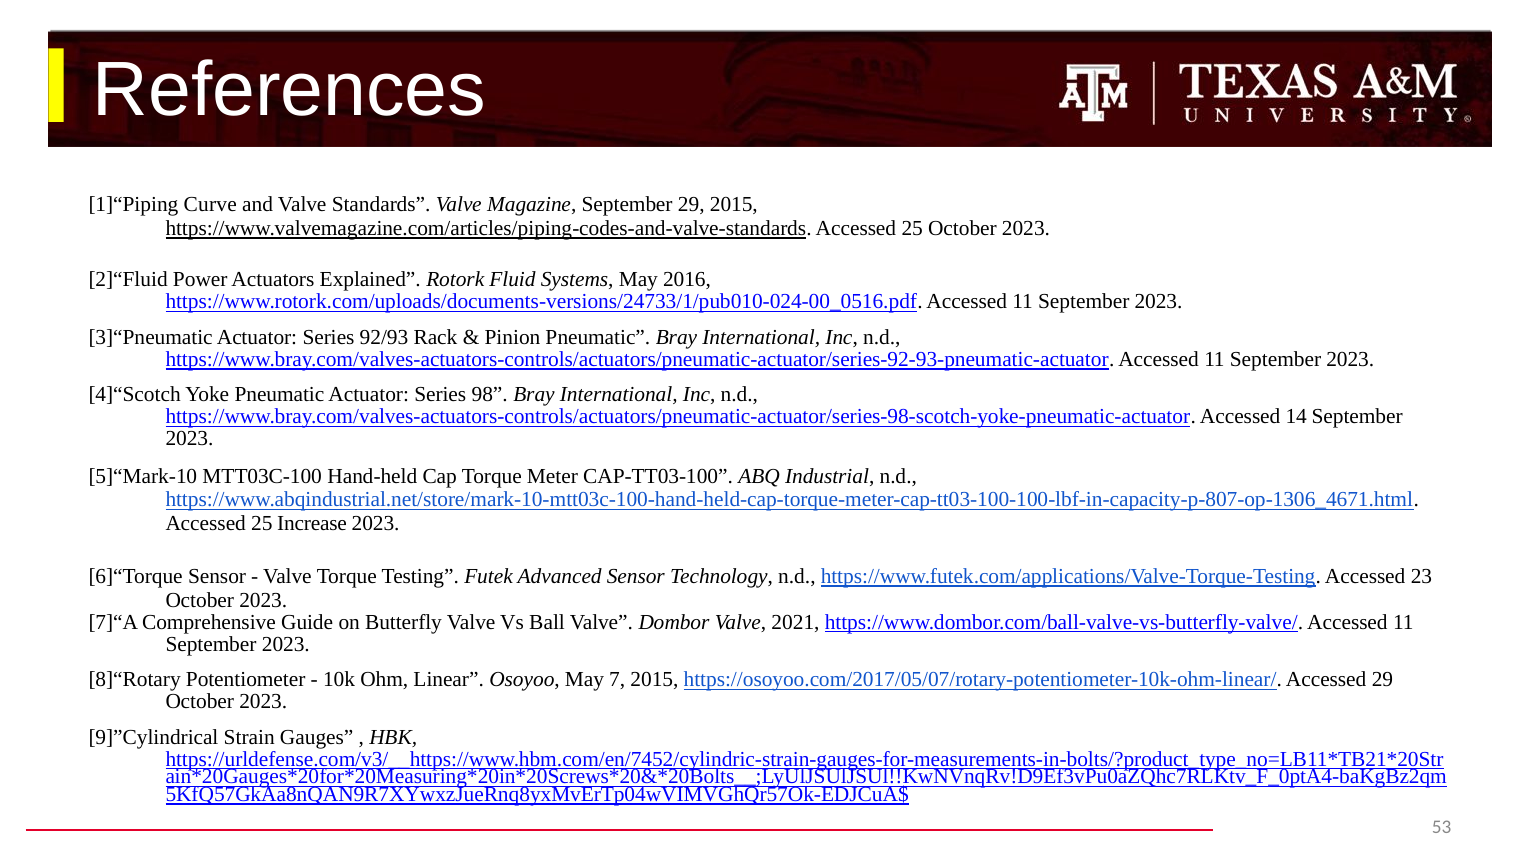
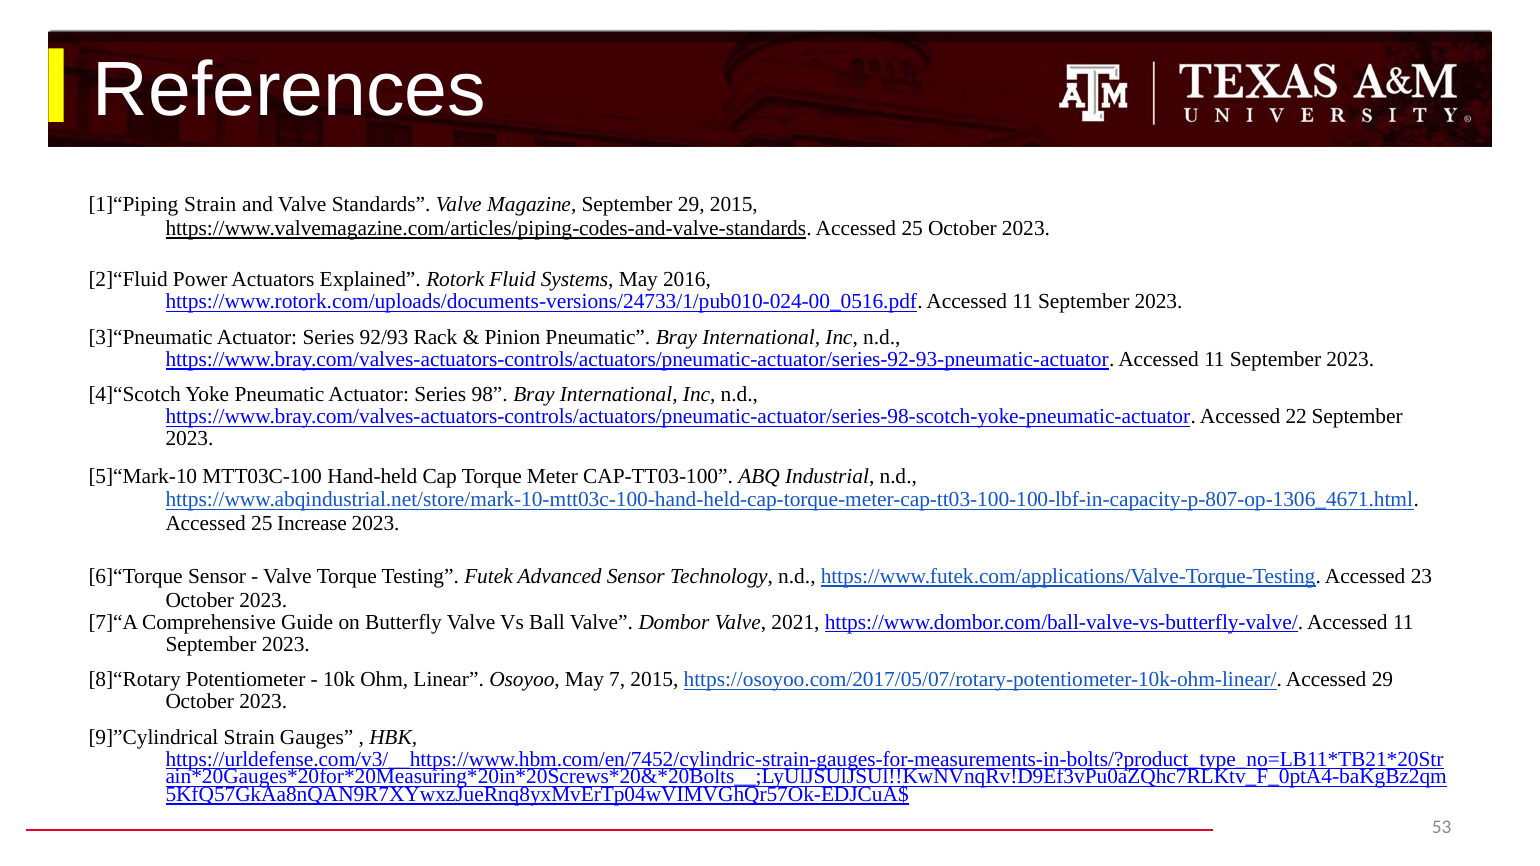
1]“Piping Curve: Curve -> Strain (210, 205)
14: 14 -> 22 (1296, 417)
